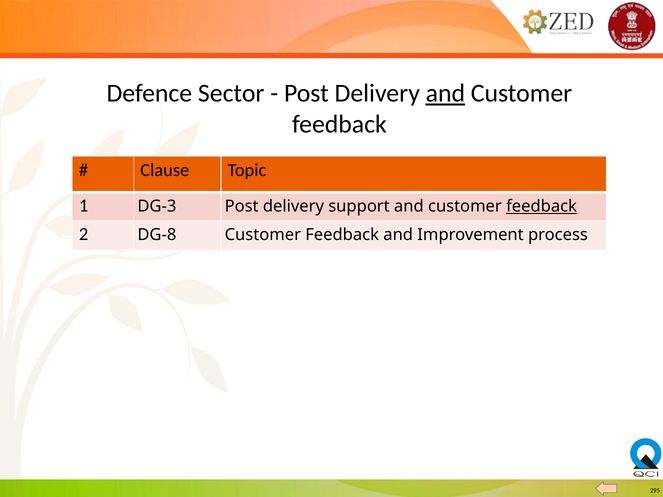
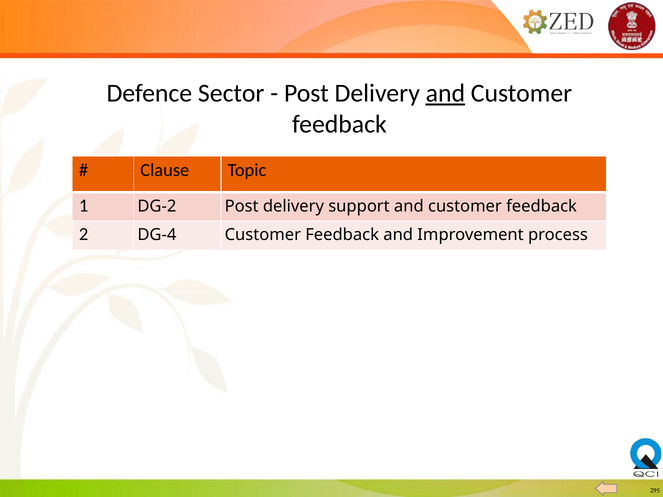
DG-3: DG-3 -> DG-2 (157, 206)
feedback underline: present -> none (542, 206)
DG-8: DG-8 -> DG-4 (157, 235)
